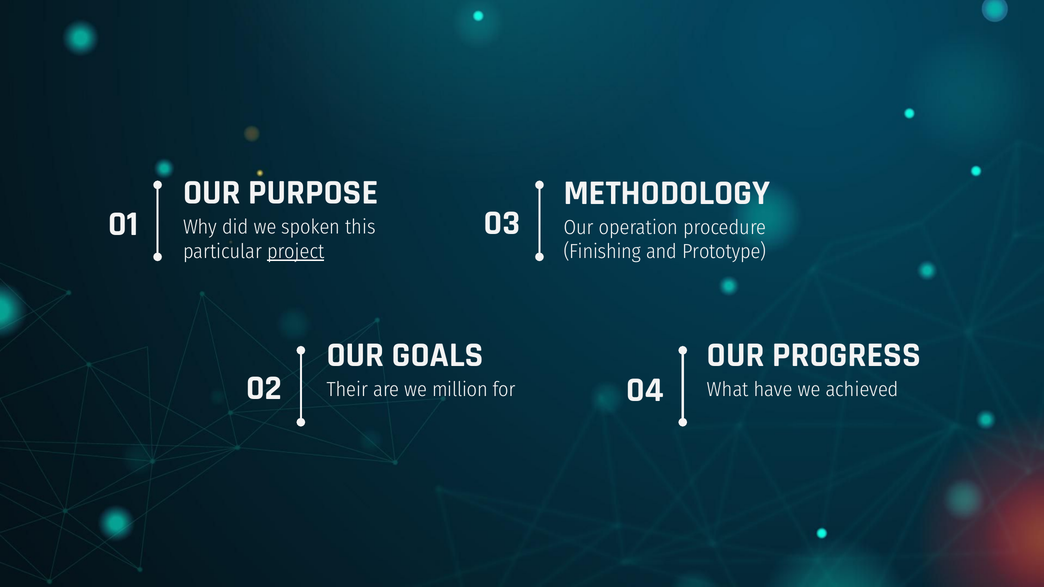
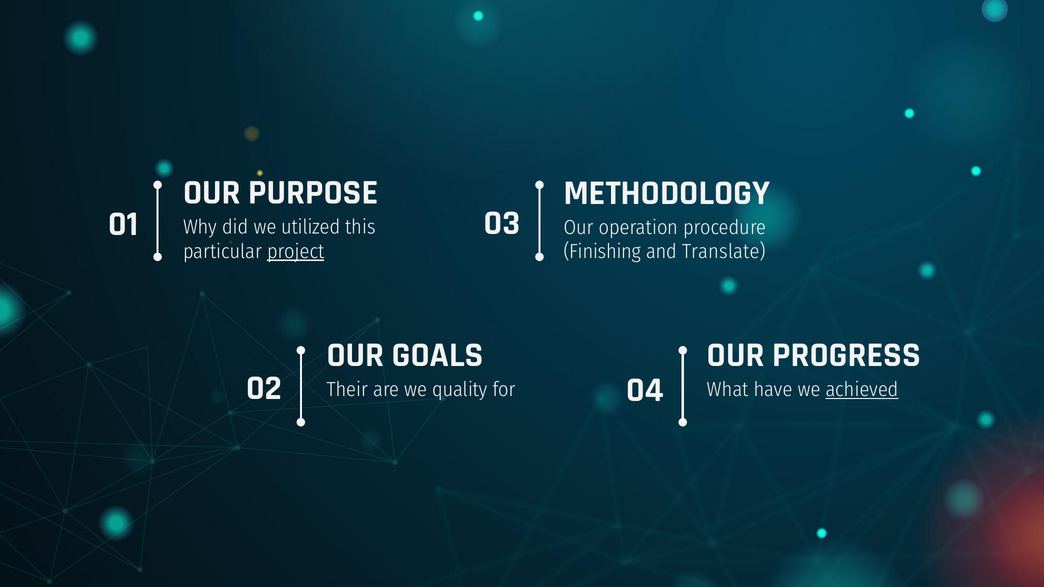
spoken: spoken -> utilized (311, 227)
Prototype: Prototype -> Translate (724, 252)
million: million -> quality (460, 390)
achieved underline: none -> present (862, 390)
